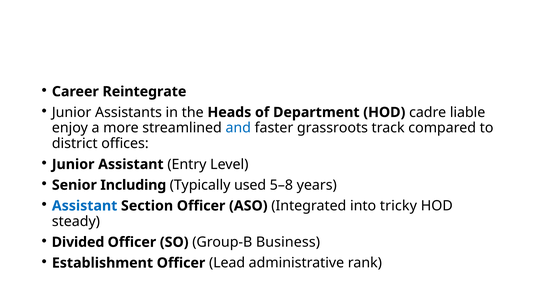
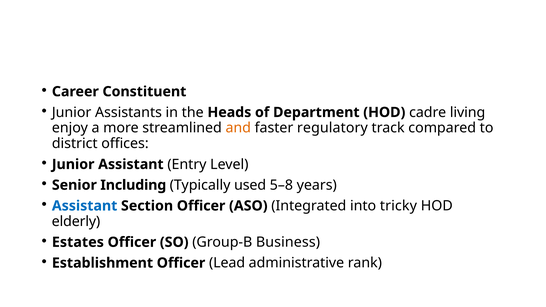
Reintegrate: Reintegrate -> Constituent (144, 92)
liable: liable -> living (468, 112)
and colour: blue -> orange (238, 128)
grassroots: grassroots -> regulatory (332, 128)
steady: steady -> elderly (76, 222)
Divided: Divided -> Estates (78, 242)
